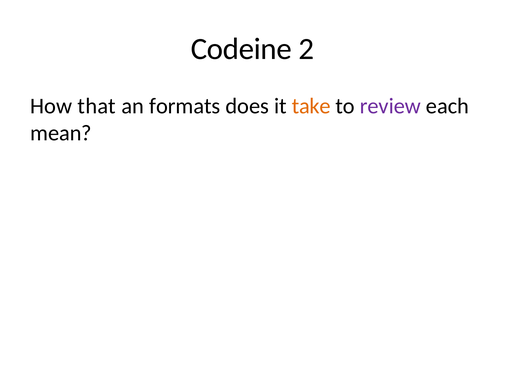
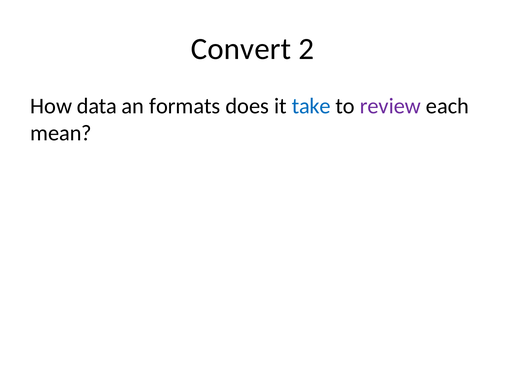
Codeine: Codeine -> Convert (241, 49)
that: that -> data (97, 106)
take colour: orange -> blue (311, 106)
